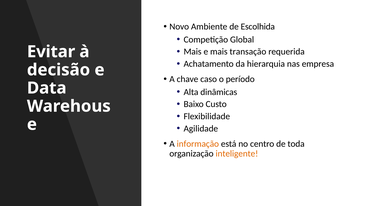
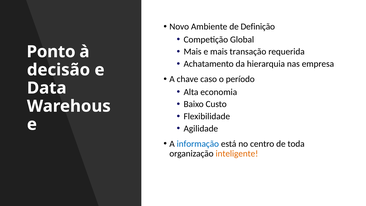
Escolhida: Escolhida -> Definição (258, 27)
Evitar: Evitar -> Ponto (51, 52)
dinâmicas: dinâmicas -> economia (219, 92)
informação colour: orange -> blue (198, 144)
